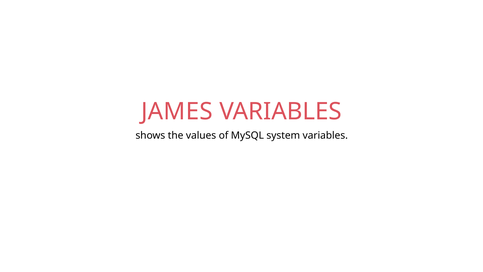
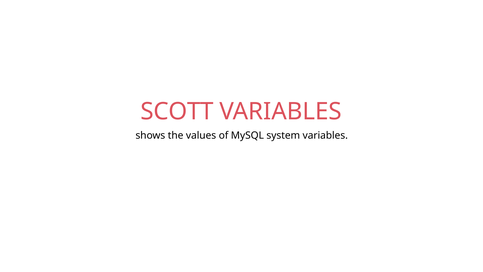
JAMES: JAMES -> SCOTT (177, 112)
